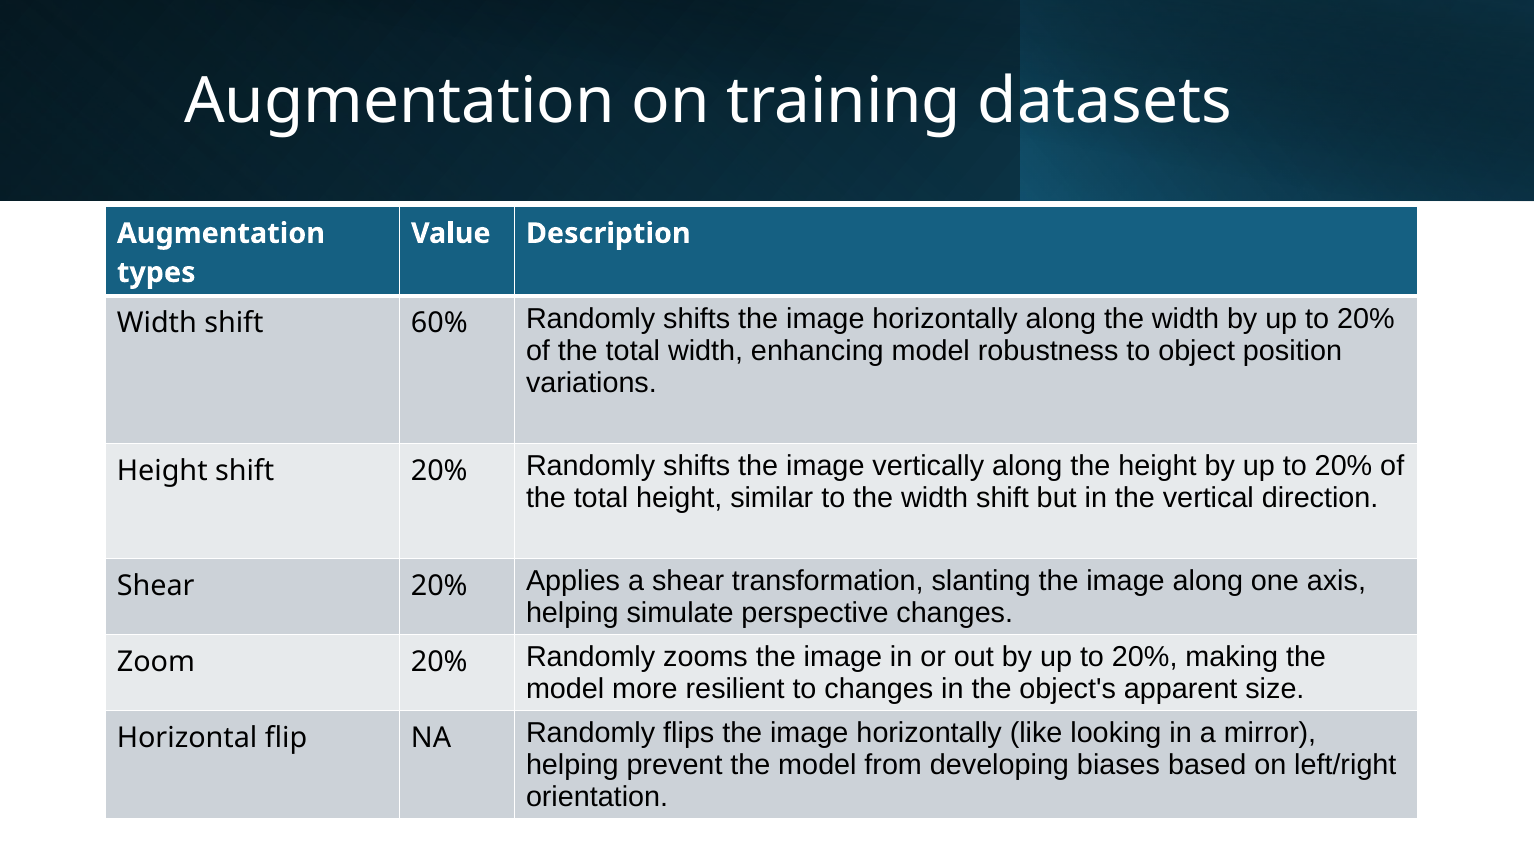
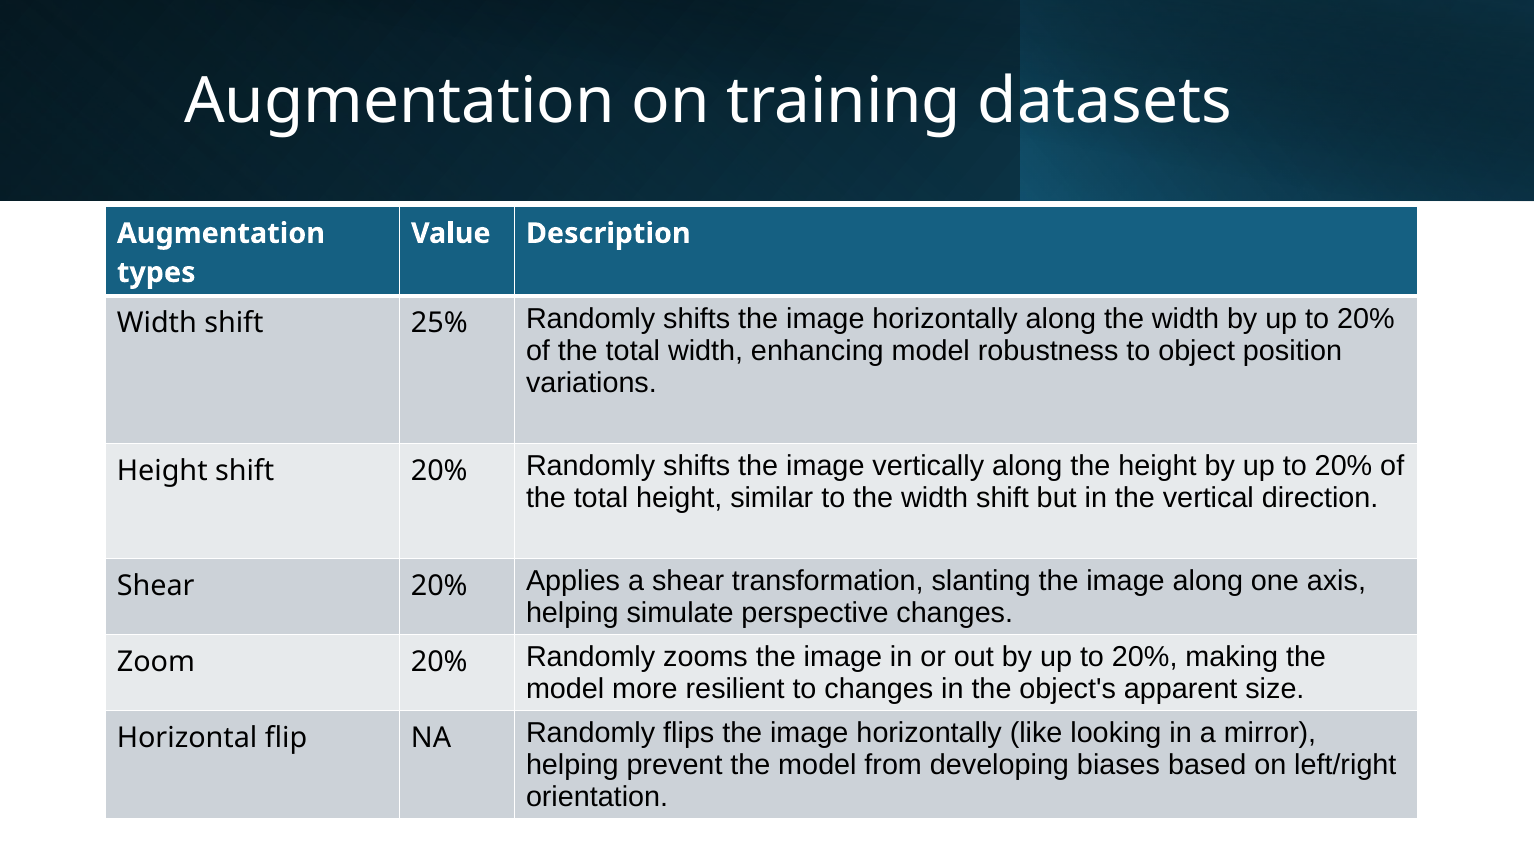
60%: 60% -> 25% (439, 323)
